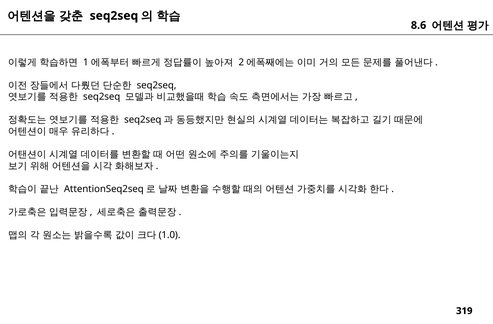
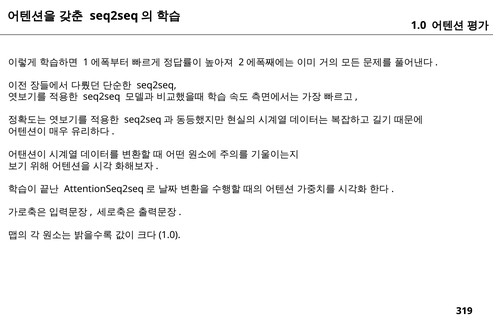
8.6: 8.6 -> 1.0 (419, 25)
